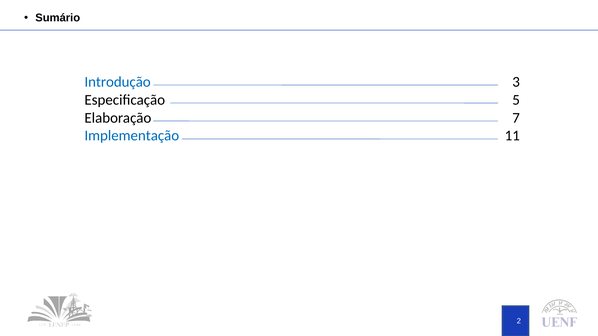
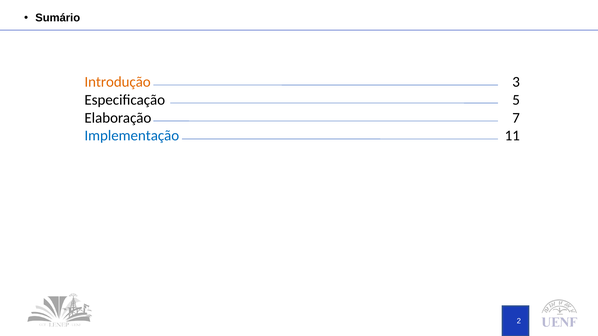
Introdução colour: blue -> orange (118, 82)
